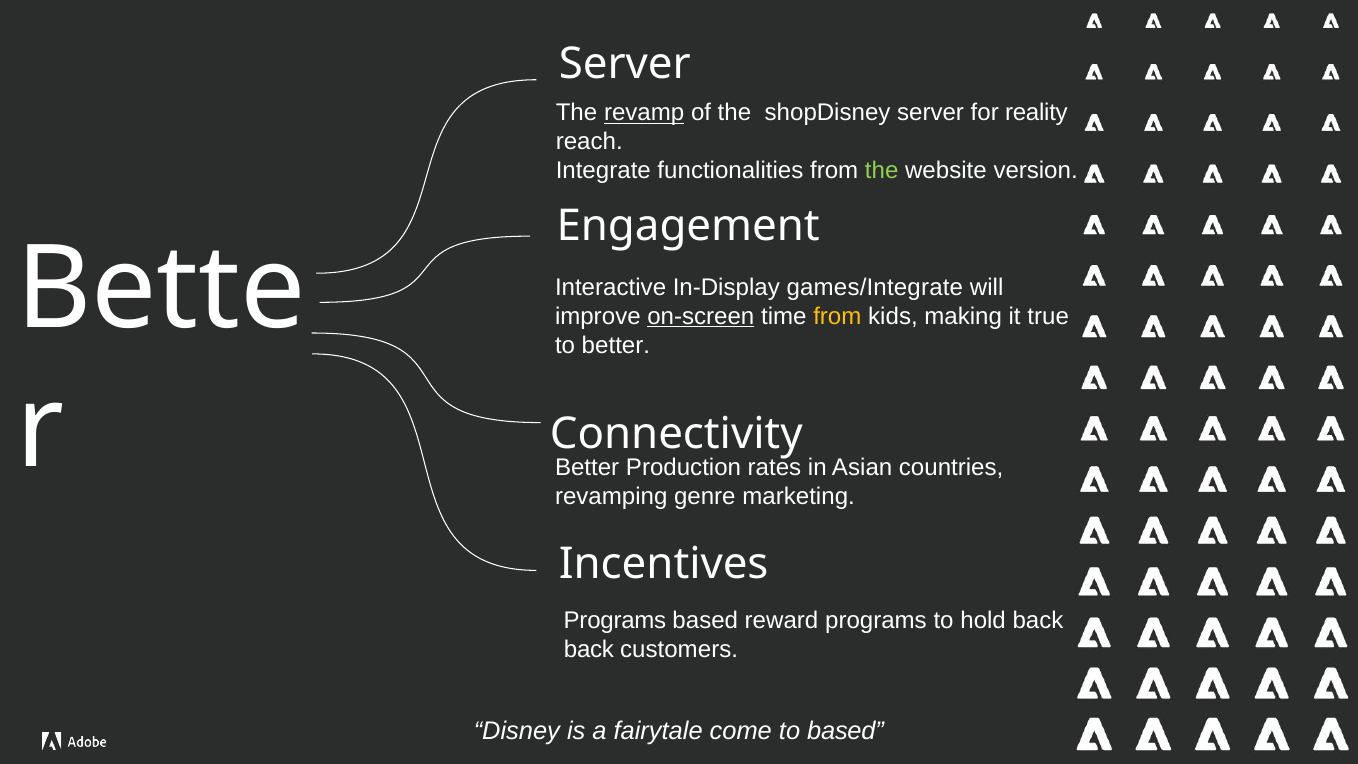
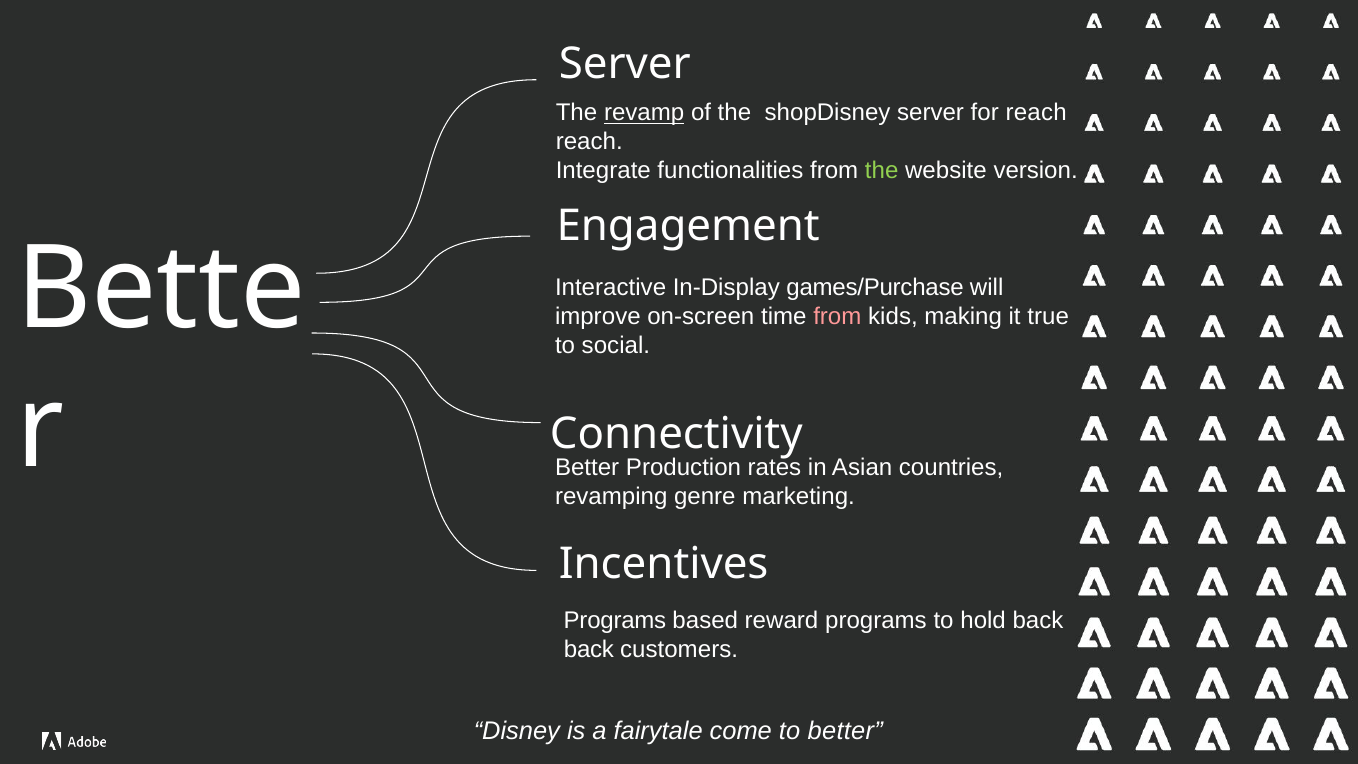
for reality: reality -> reach (1036, 113)
games/Integrate: games/Integrate -> games/Purchase (875, 287)
on-screen underline: present -> none (701, 316)
from colour: yellow -> pink (837, 316)
to better: better -> social (616, 345)
to based: based -> better (845, 731)
